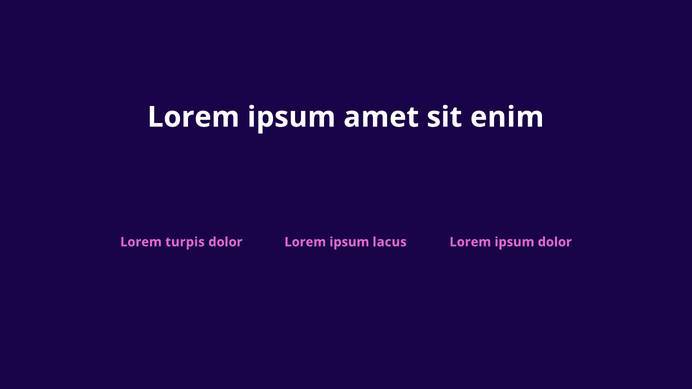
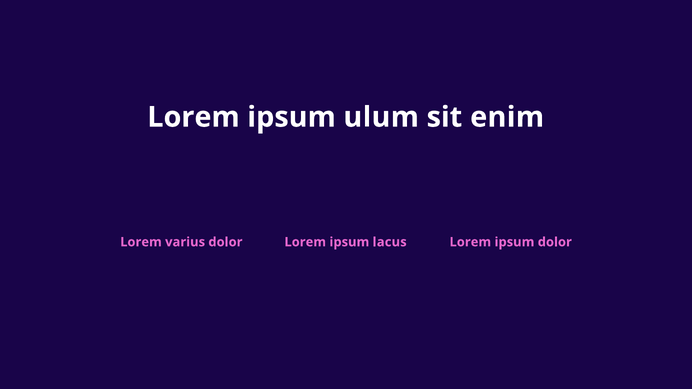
amet: amet -> ulum (381, 117)
turpis: turpis -> varius (185, 242)
